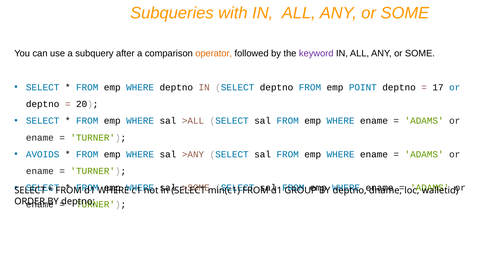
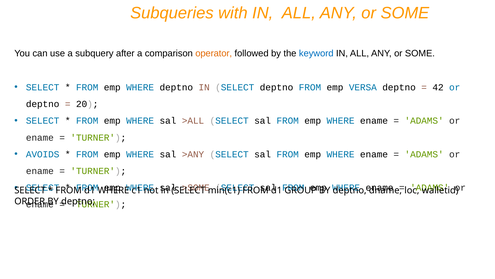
keyword colour: purple -> blue (316, 53)
POINT: POINT -> VERSA (363, 87)
17: 17 -> 42 (438, 87)
